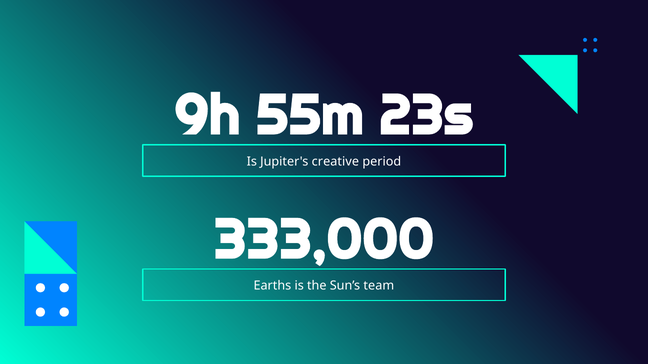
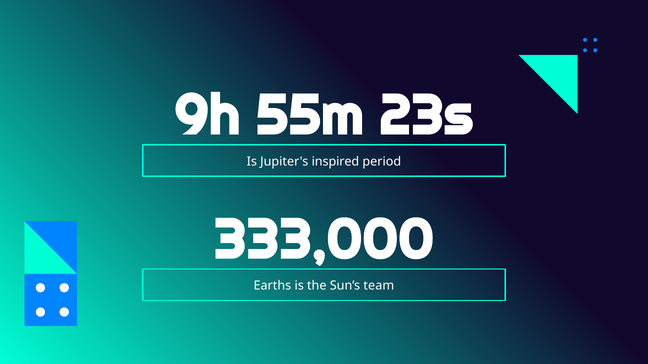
creative: creative -> inspired (335, 162)
